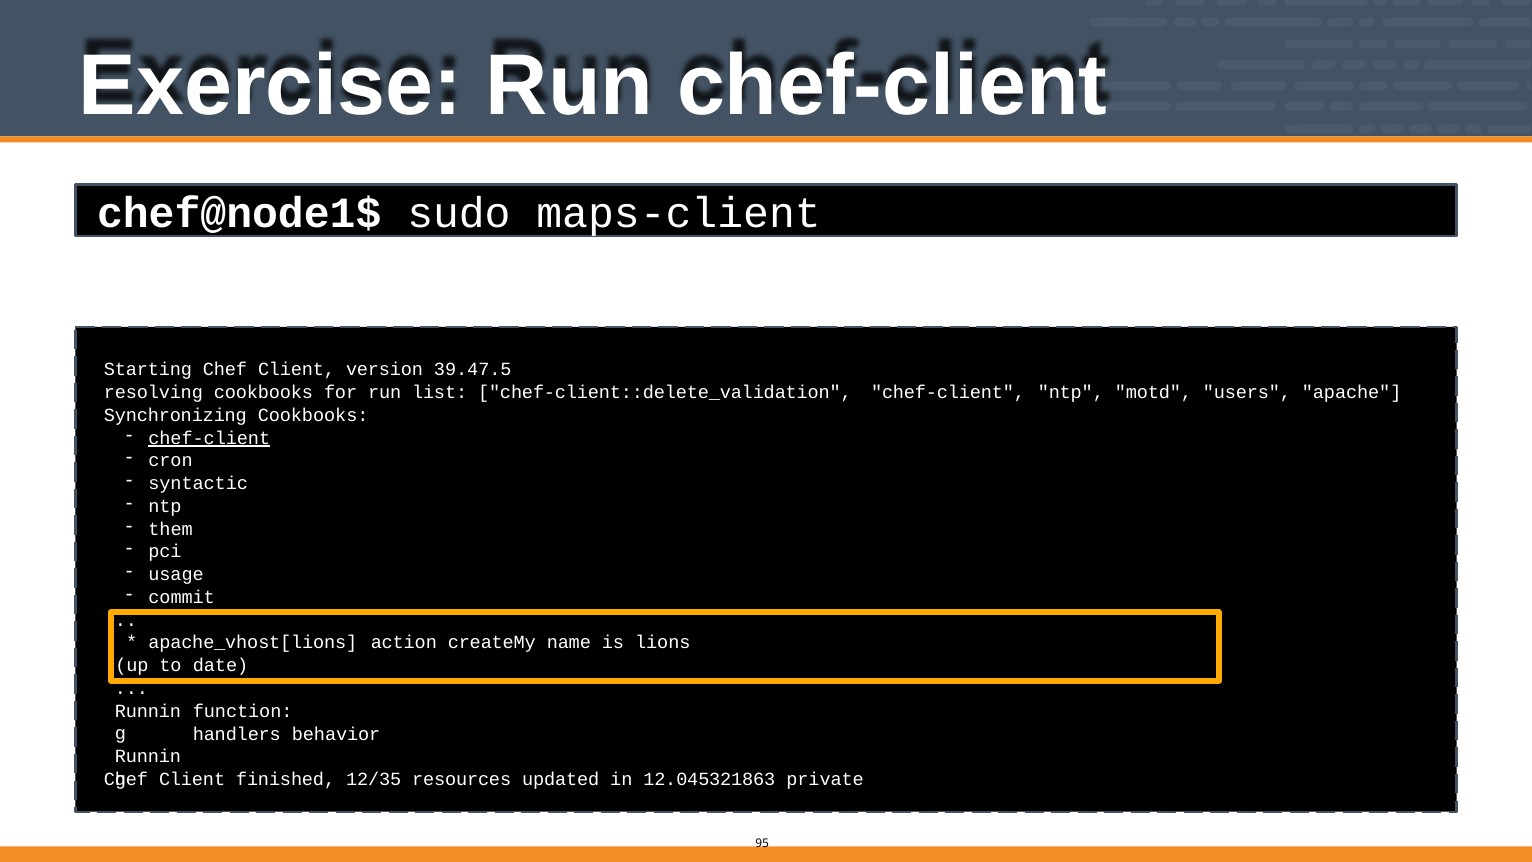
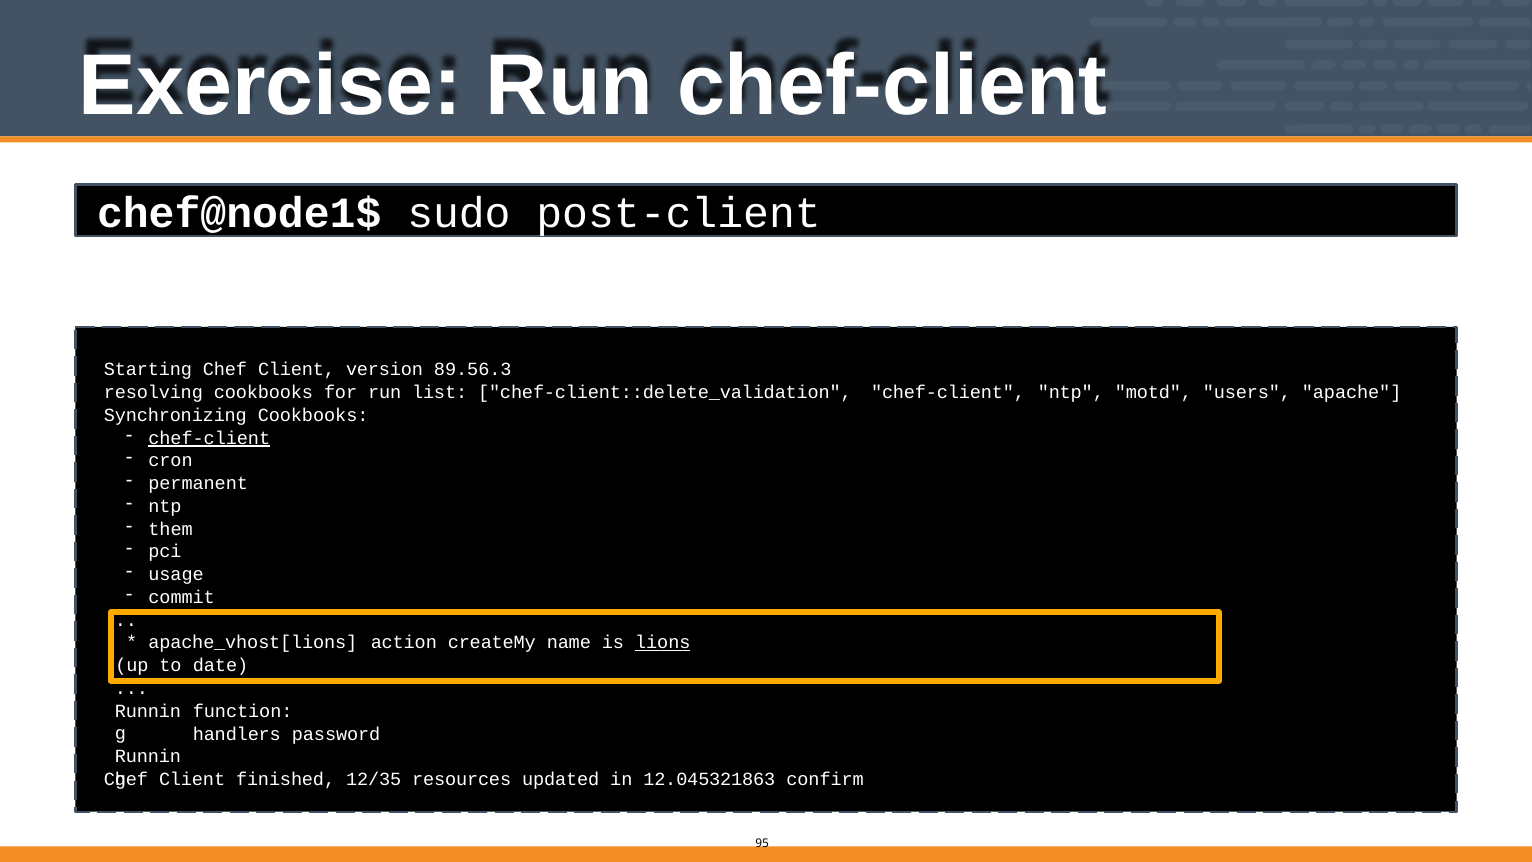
maps-client: maps-client -> post-client (679, 213)
39.47.5: 39.47.5 -> 89.56.3 (473, 370)
syntactic: syntactic -> permanent (198, 483)
lions underline: none -> present (663, 643)
behavior: behavior -> password (336, 734)
private: private -> confirm (825, 779)
